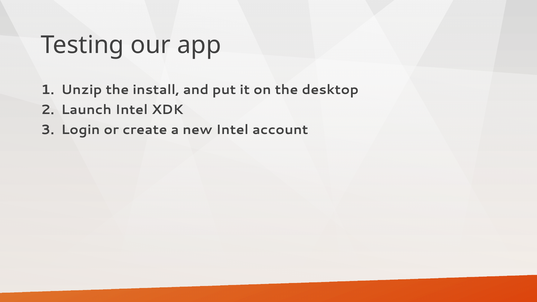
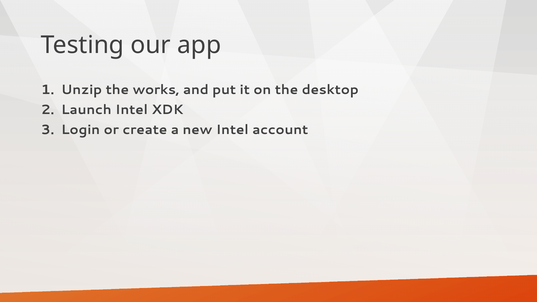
install: install -> works (156, 90)
